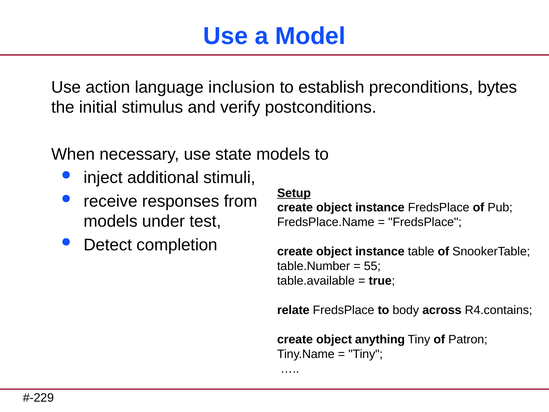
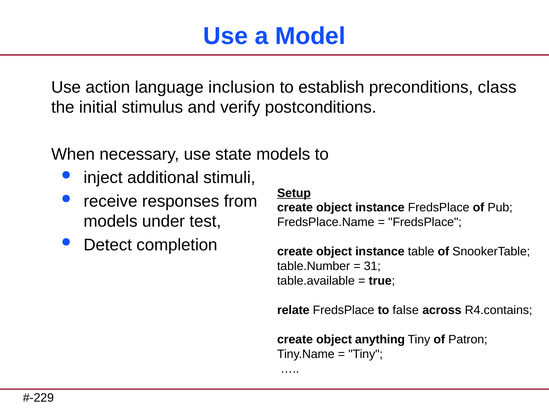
bytes: bytes -> class (497, 87)
55: 55 -> 31 (372, 266)
body: body -> false (406, 310)
